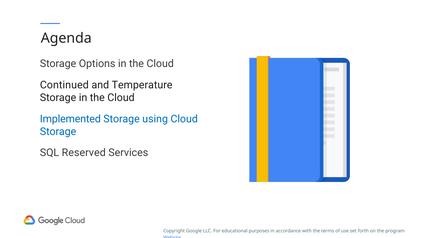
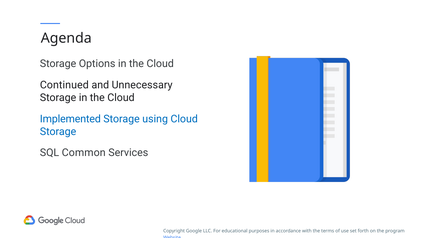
Temperature: Temperature -> Unnecessary (142, 85)
Reserved: Reserved -> Common (84, 153)
